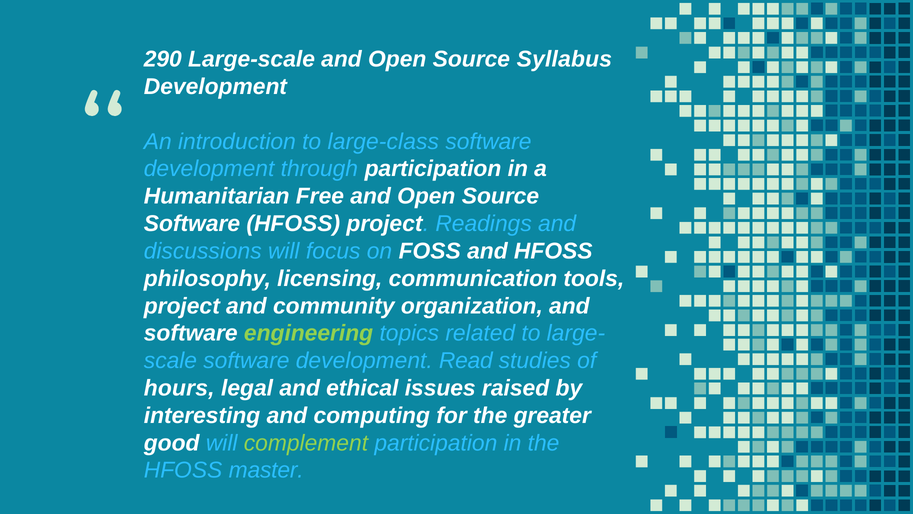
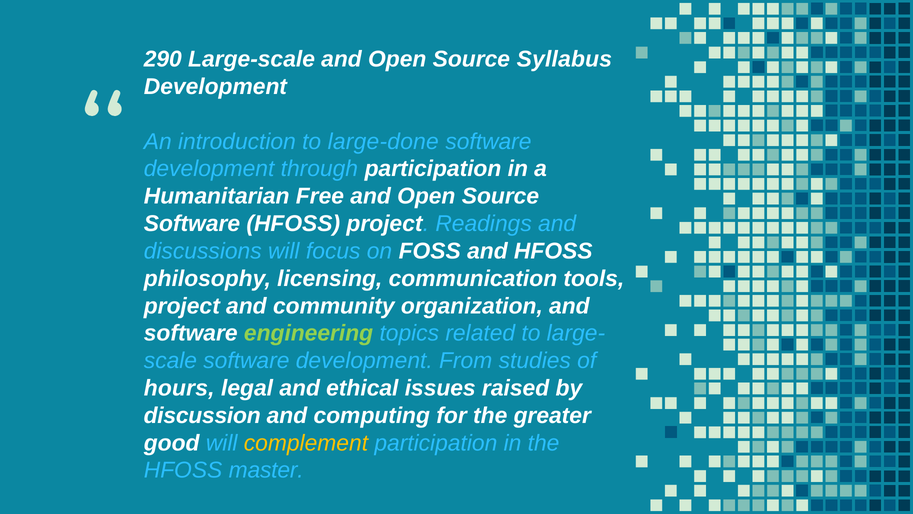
large-class: large-class -> large-done (383, 141)
Read: Read -> From (466, 361)
interesting: interesting -> discussion (202, 415)
complement colour: light green -> yellow (306, 443)
